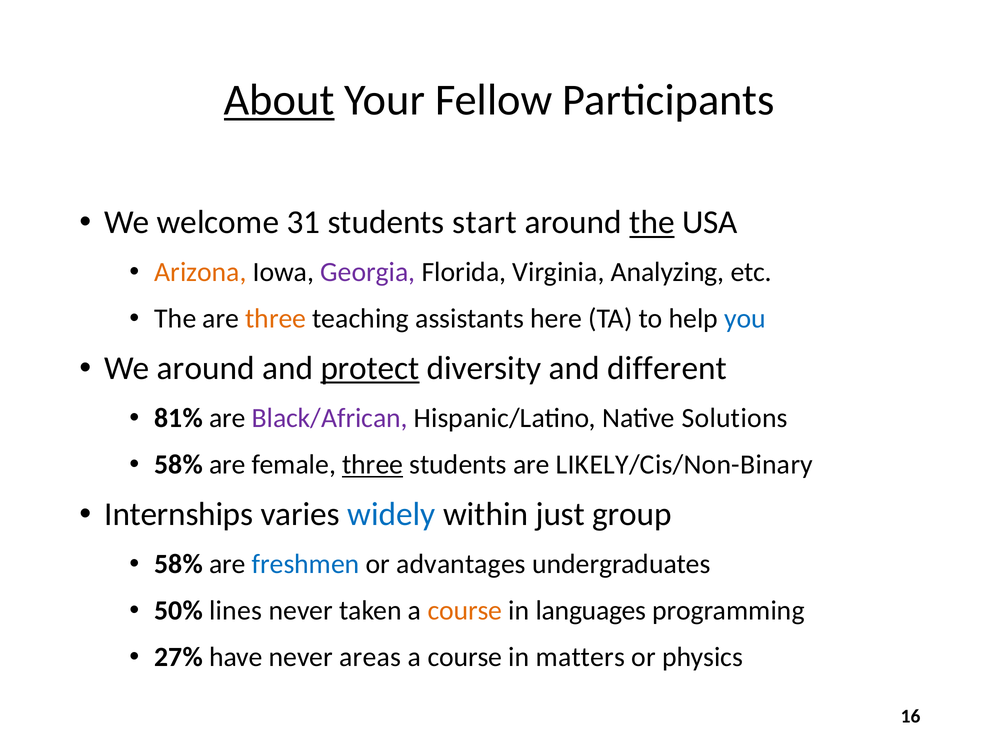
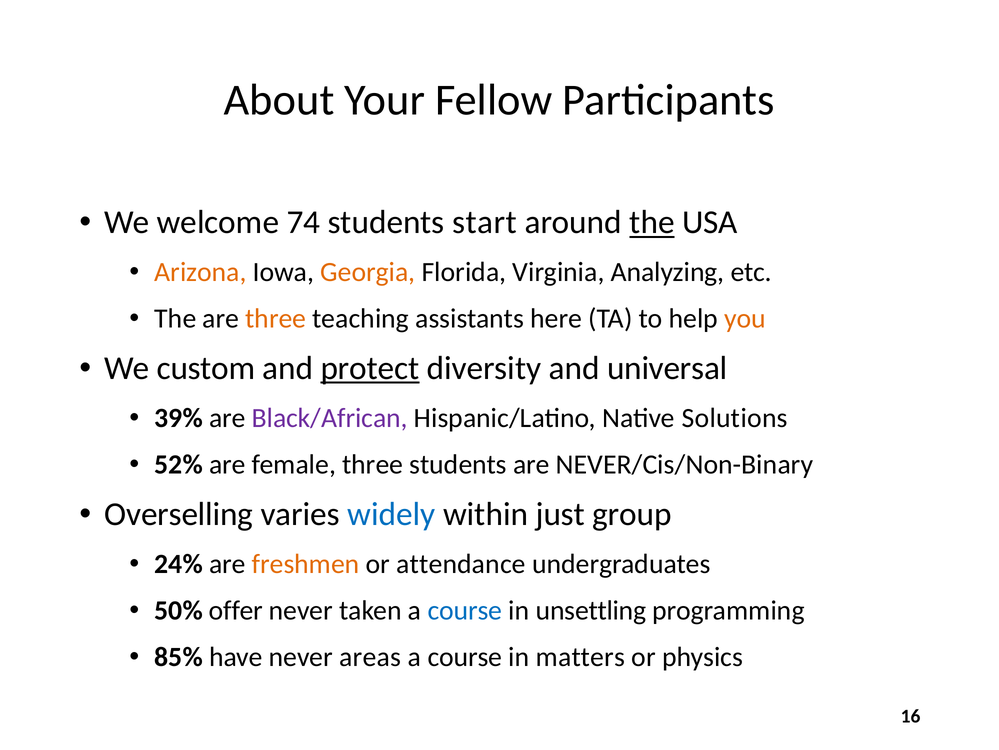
About underline: present -> none (279, 100)
31: 31 -> 74 (303, 222)
Georgia colour: purple -> orange (368, 272)
you colour: blue -> orange (745, 318)
We around: around -> custom (206, 368)
different: different -> universal (667, 368)
81%: 81% -> 39% (179, 418)
58%: 58% -> 52% (179, 464)
three underline: present -> none (373, 464)
LIKELY/Cis/Non-Binary: LIKELY/Cis/Non-Binary -> NEVER/Cis/Non-Binary (684, 464)
Internships: Internships -> Overselling (179, 514)
58%: 58% -> 24% (179, 563)
freshmen colour: blue -> orange (306, 563)
advantages: advantages -> attendance (461, 563)
lines: lines -> offer (236, 610)
course colour: orange -> blue (465, 610)
languages: languages -> unsettling (591, 610)
27%: 27% -> 85% (179, 657)
